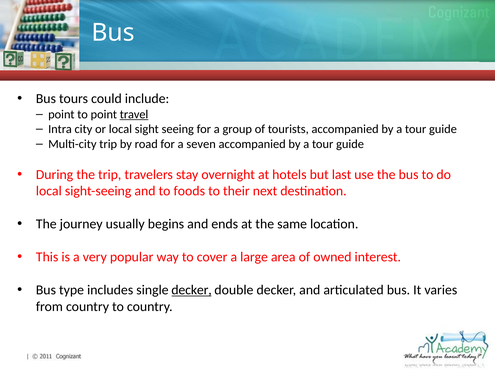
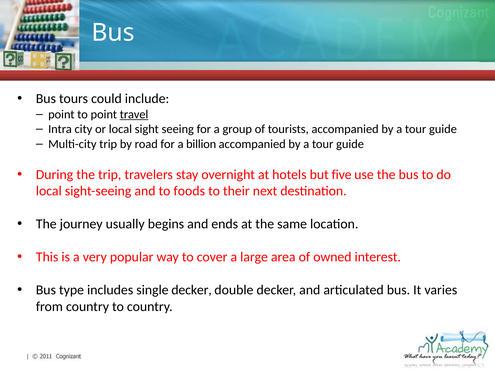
seven: seven -> billion (201, 144)
last: last -> five (342, 175)
decker underline: present -> none (192, 290)
